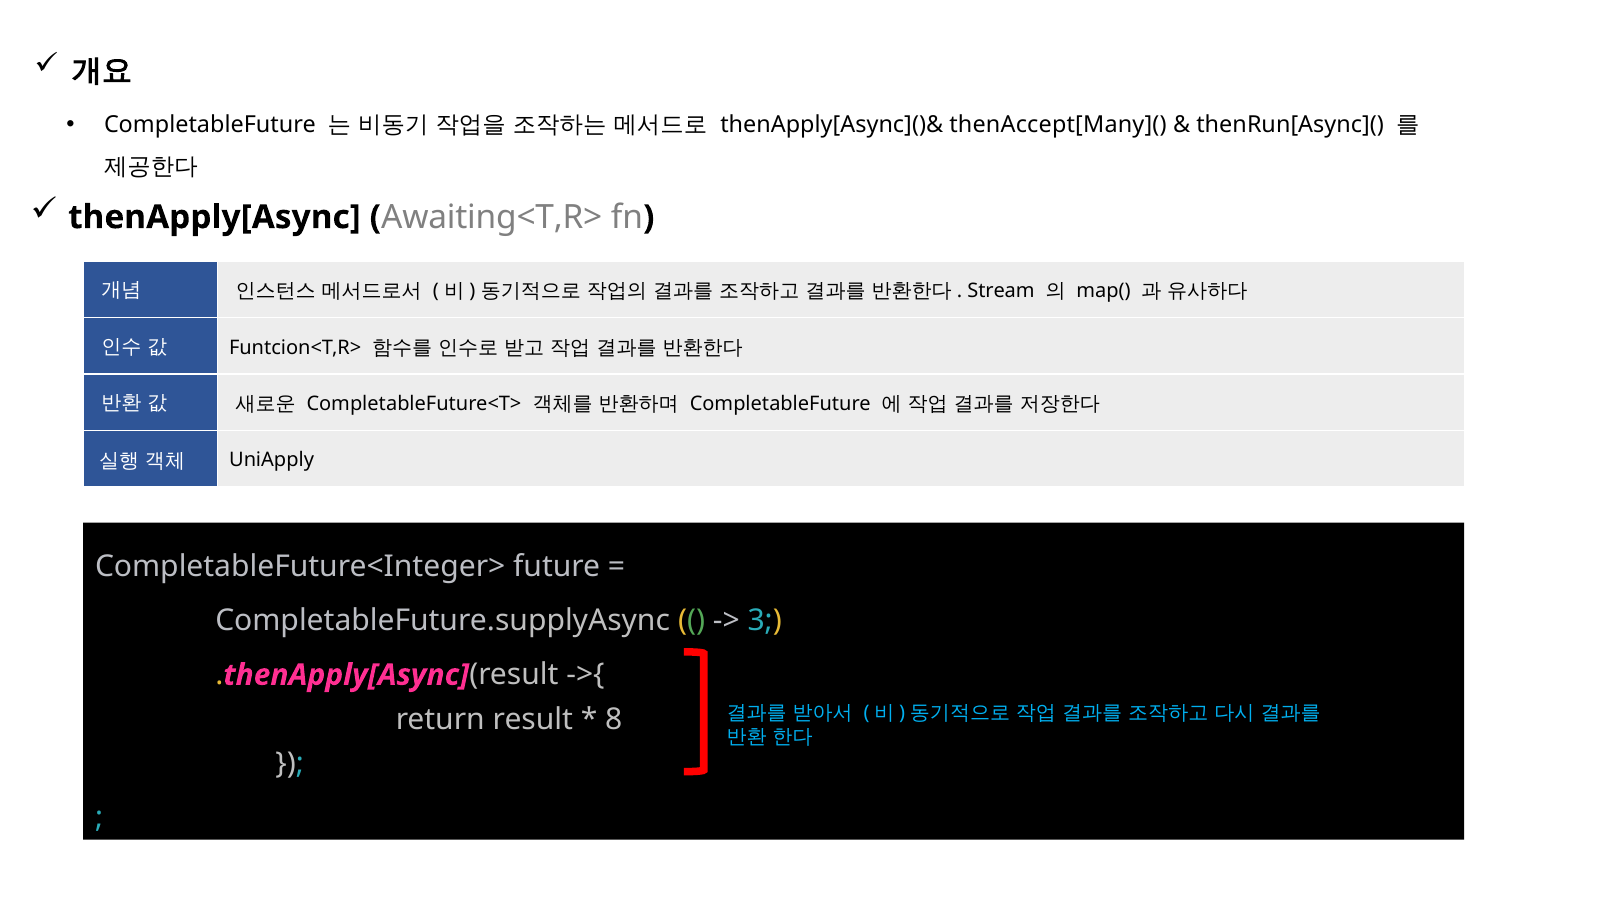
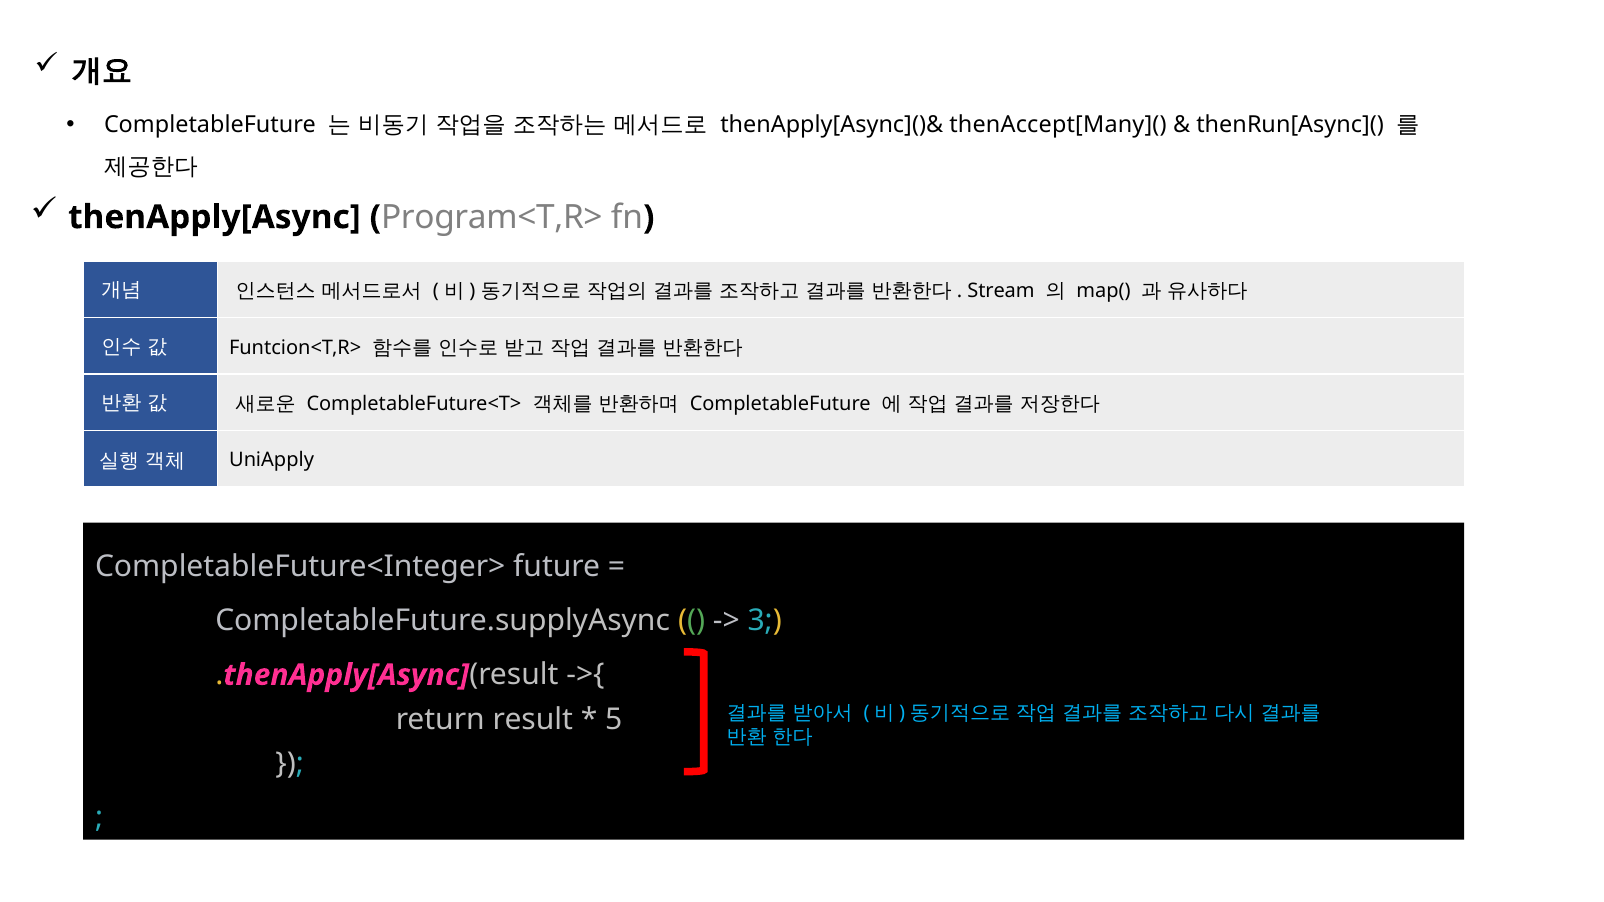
Awaiting<T,R>: Awaiting<T,R> -> Program<T,R> (492, 217)
8: 8 -> 5 (614, 720)
